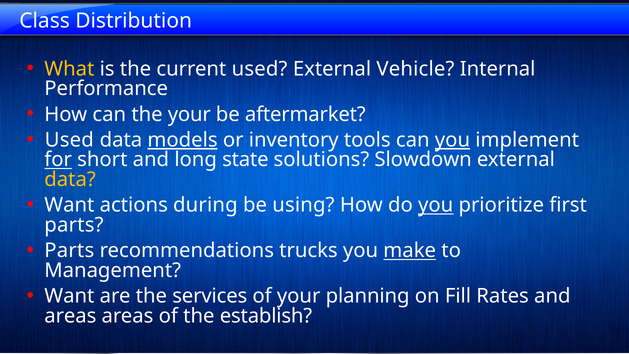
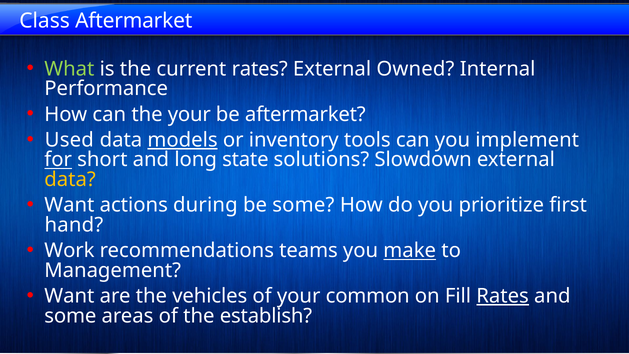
Class Distribution: Distribution -> Aftermarket (134, 21)
What colour: yellow -> light green (69, 69)
current used: used -> rates (260, 69)
Vehicle: Vehicle -> Owned (415, 69)
you underline: present -> none (452, 140)
be using: using -> some (303, 205)
you underline: present -> none (436, 205)
parts: parts -> hand (74, 225)
Parts: Parts -> Work (69, 251)
trucks: trucks -> teams (308, 251)
services: services -> vehicles (210, 296)
planning: planning -> common (368, 296)
Rates underline: none -> present (503, 296)
areas: areas -> some (70, 316)
